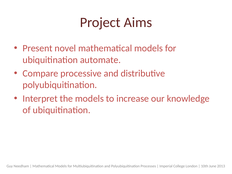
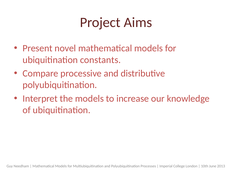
automate: automate -> constants (100, 60)
